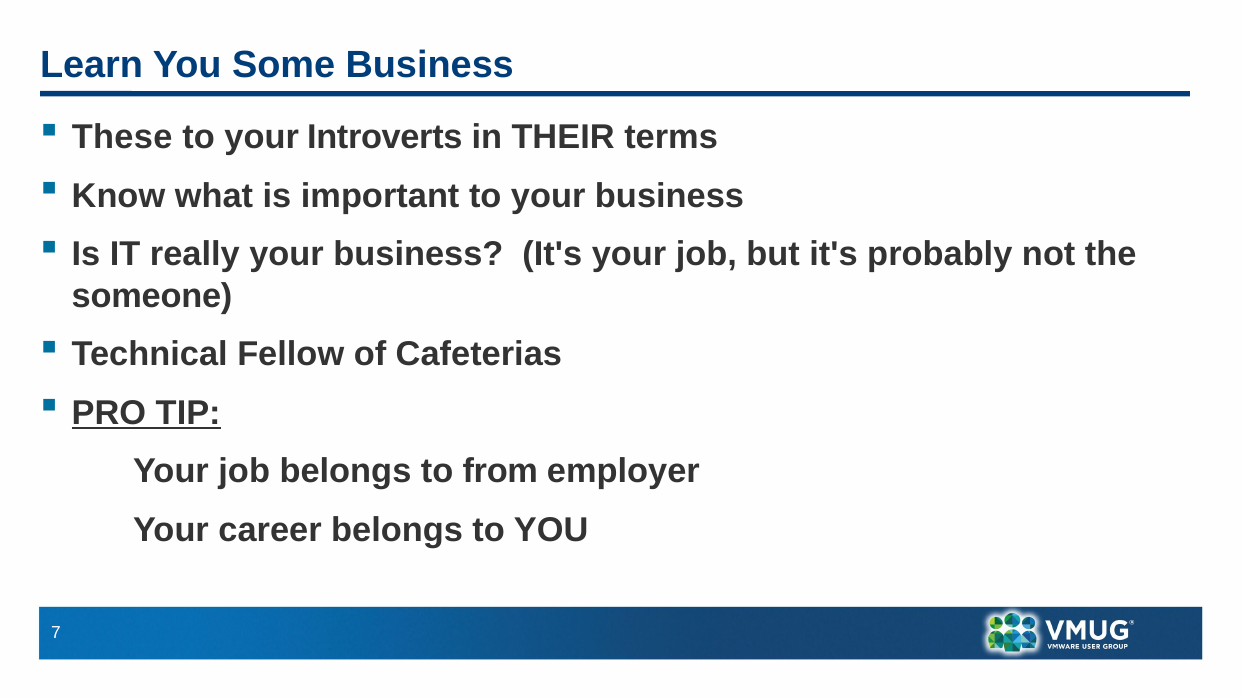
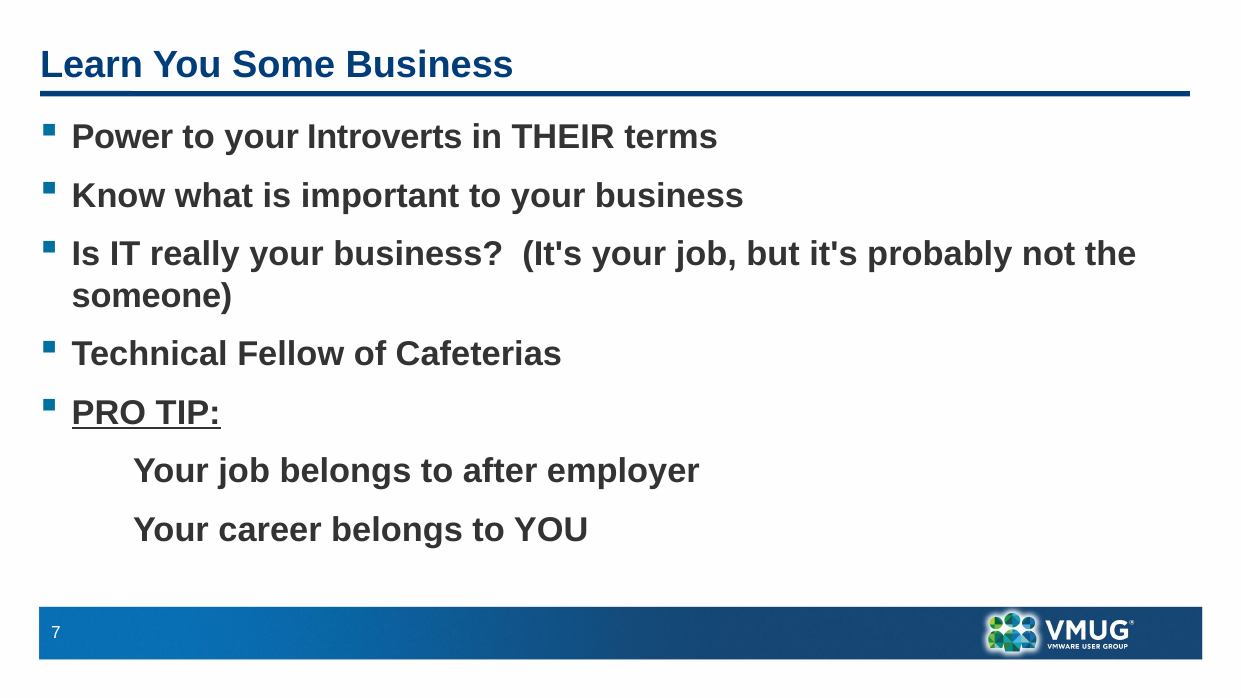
These: These -> Power (123, 137)
from: from -> after (500, 472)
